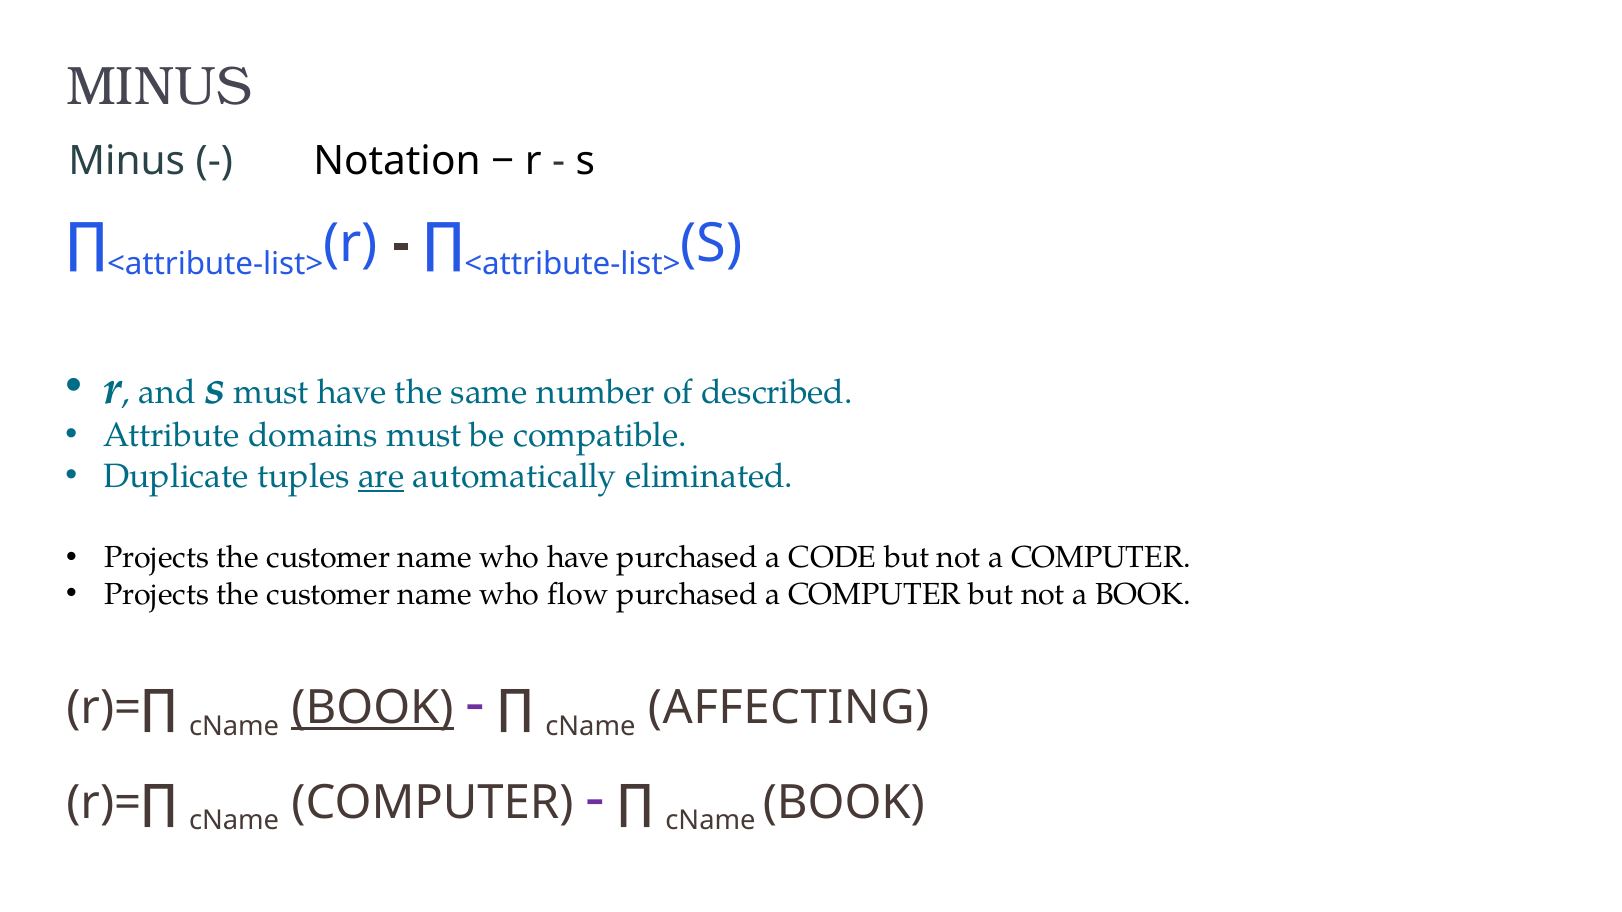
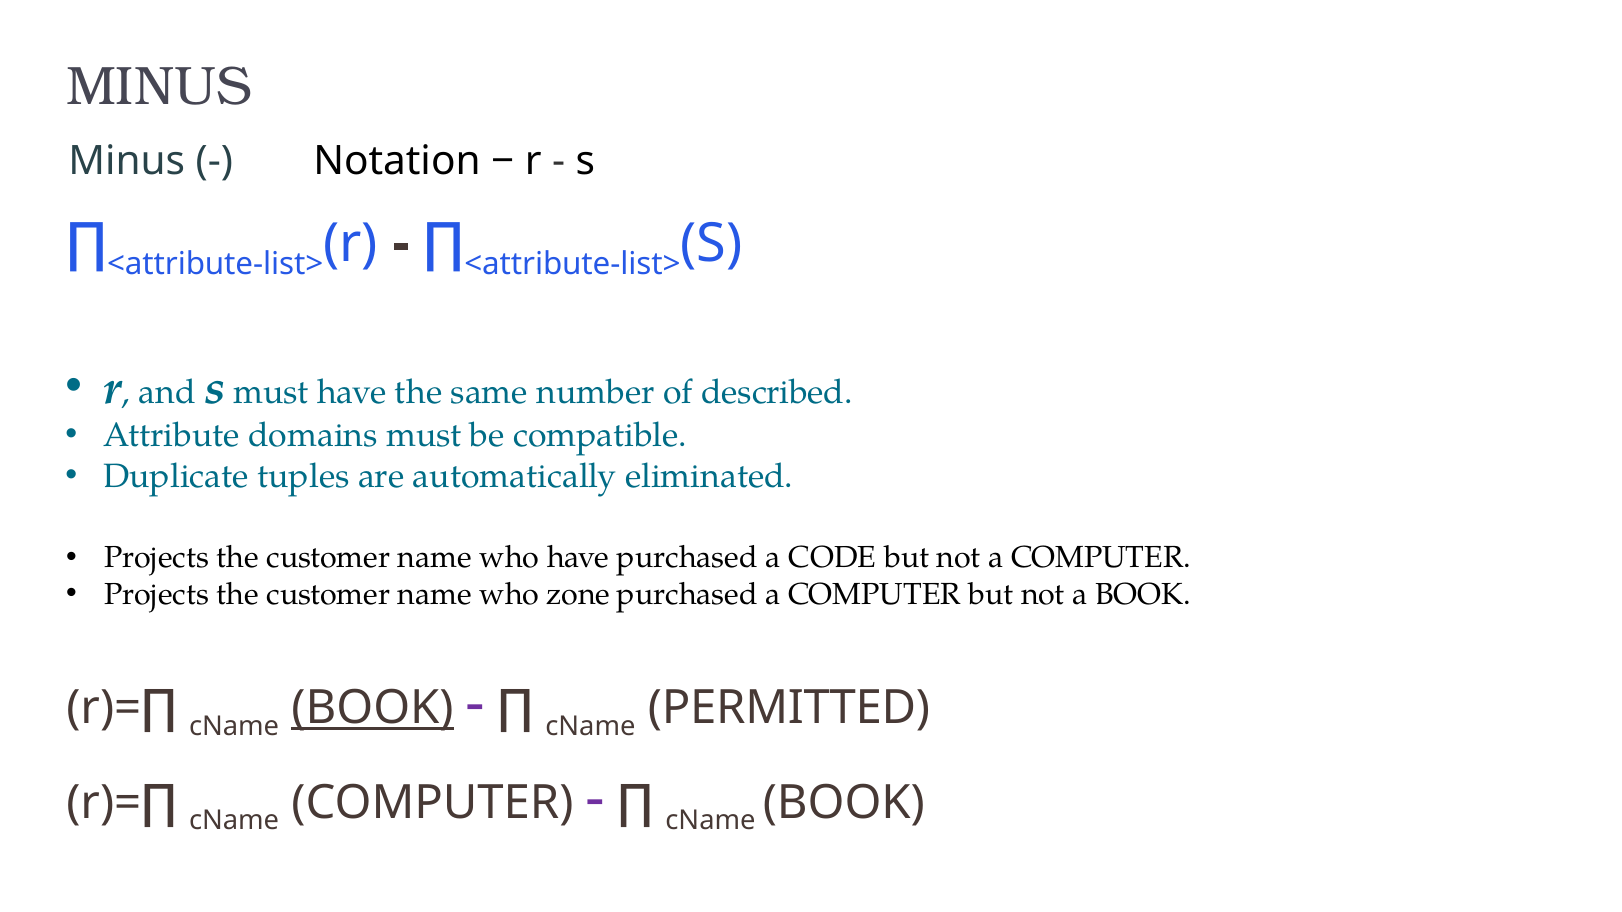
are underline: present -> none (381, 476)
flow: flow -> zone (578, 594)
AFFECTING: AFFECTING -> PERMITTED (789, 708)
